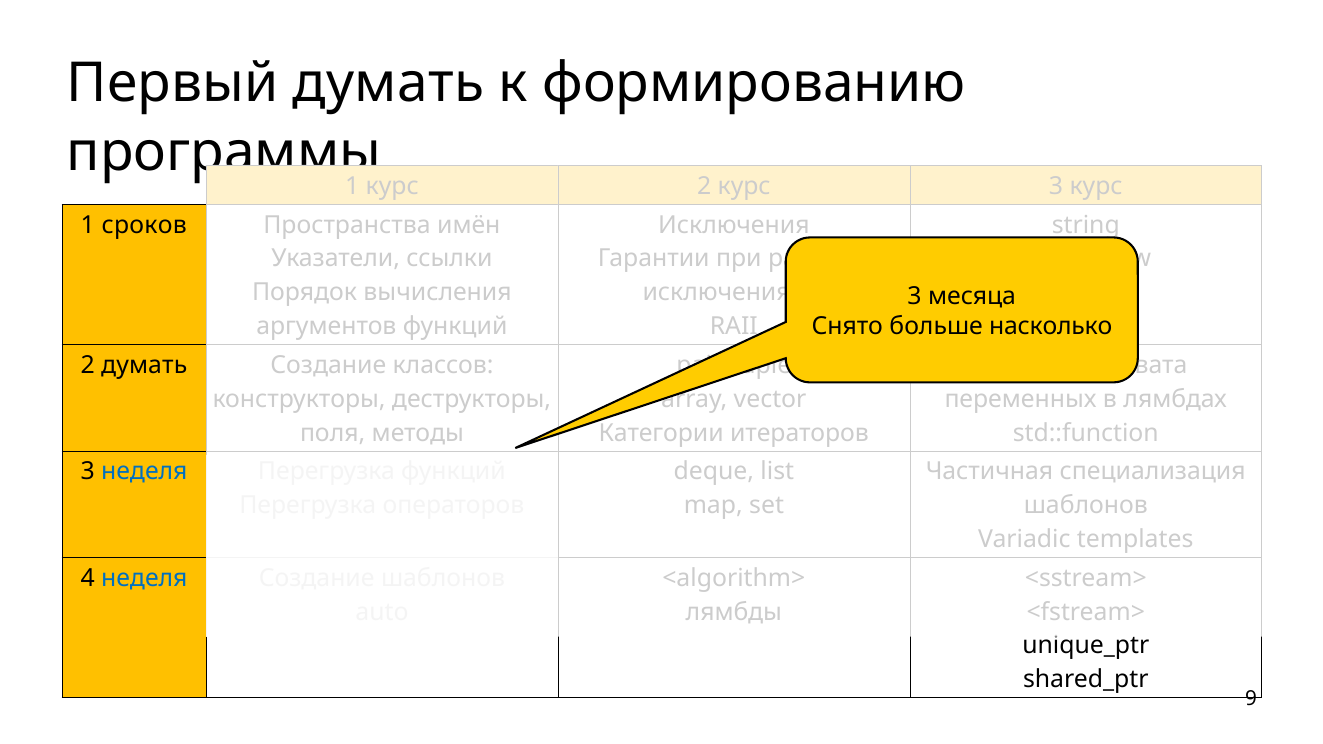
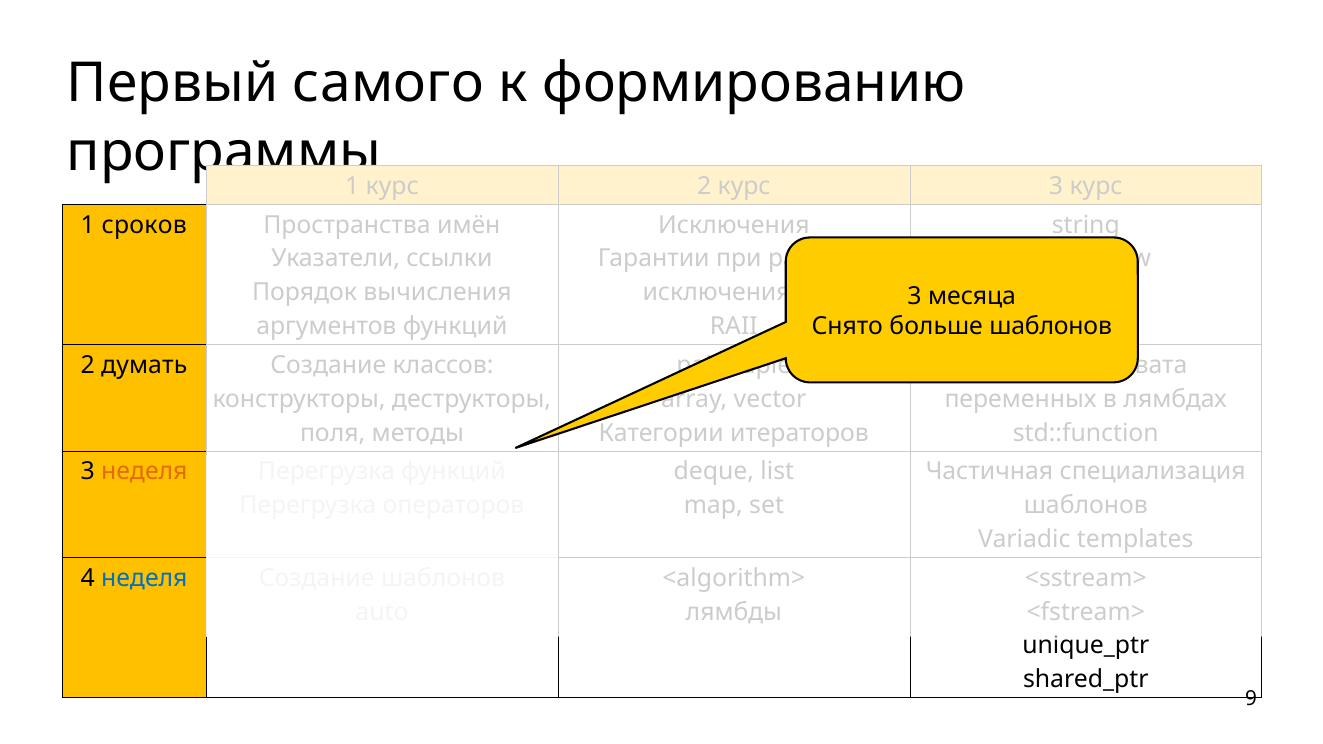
Первый думать: думать -> самого (388, 84)
больше насколько: насколько -> шаблонов (1051, 327)
неделя colour: blue -> orange (144, 472)
